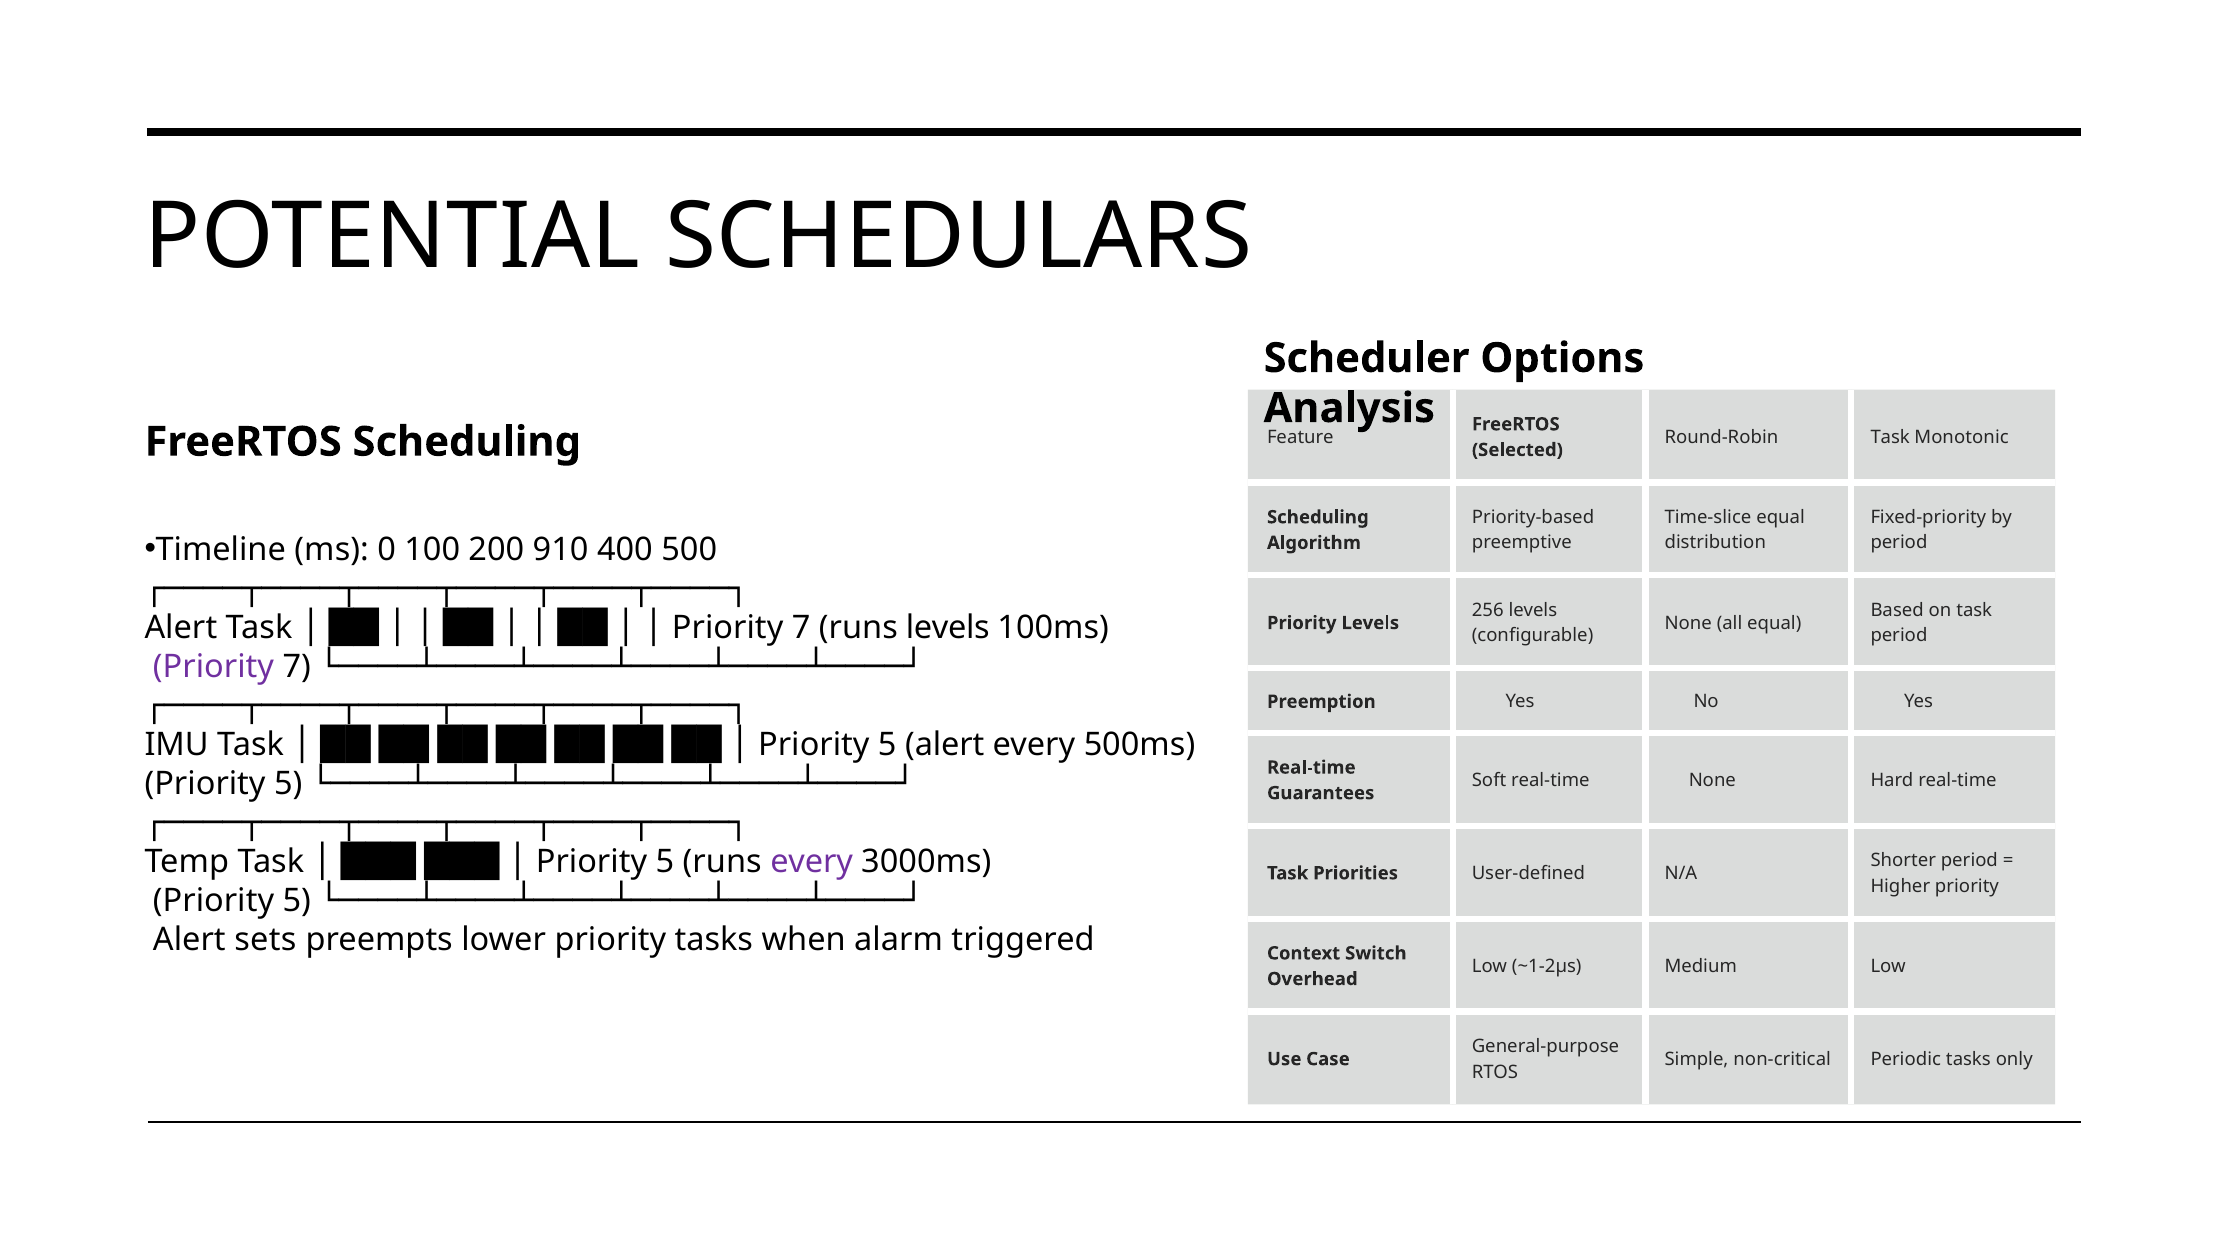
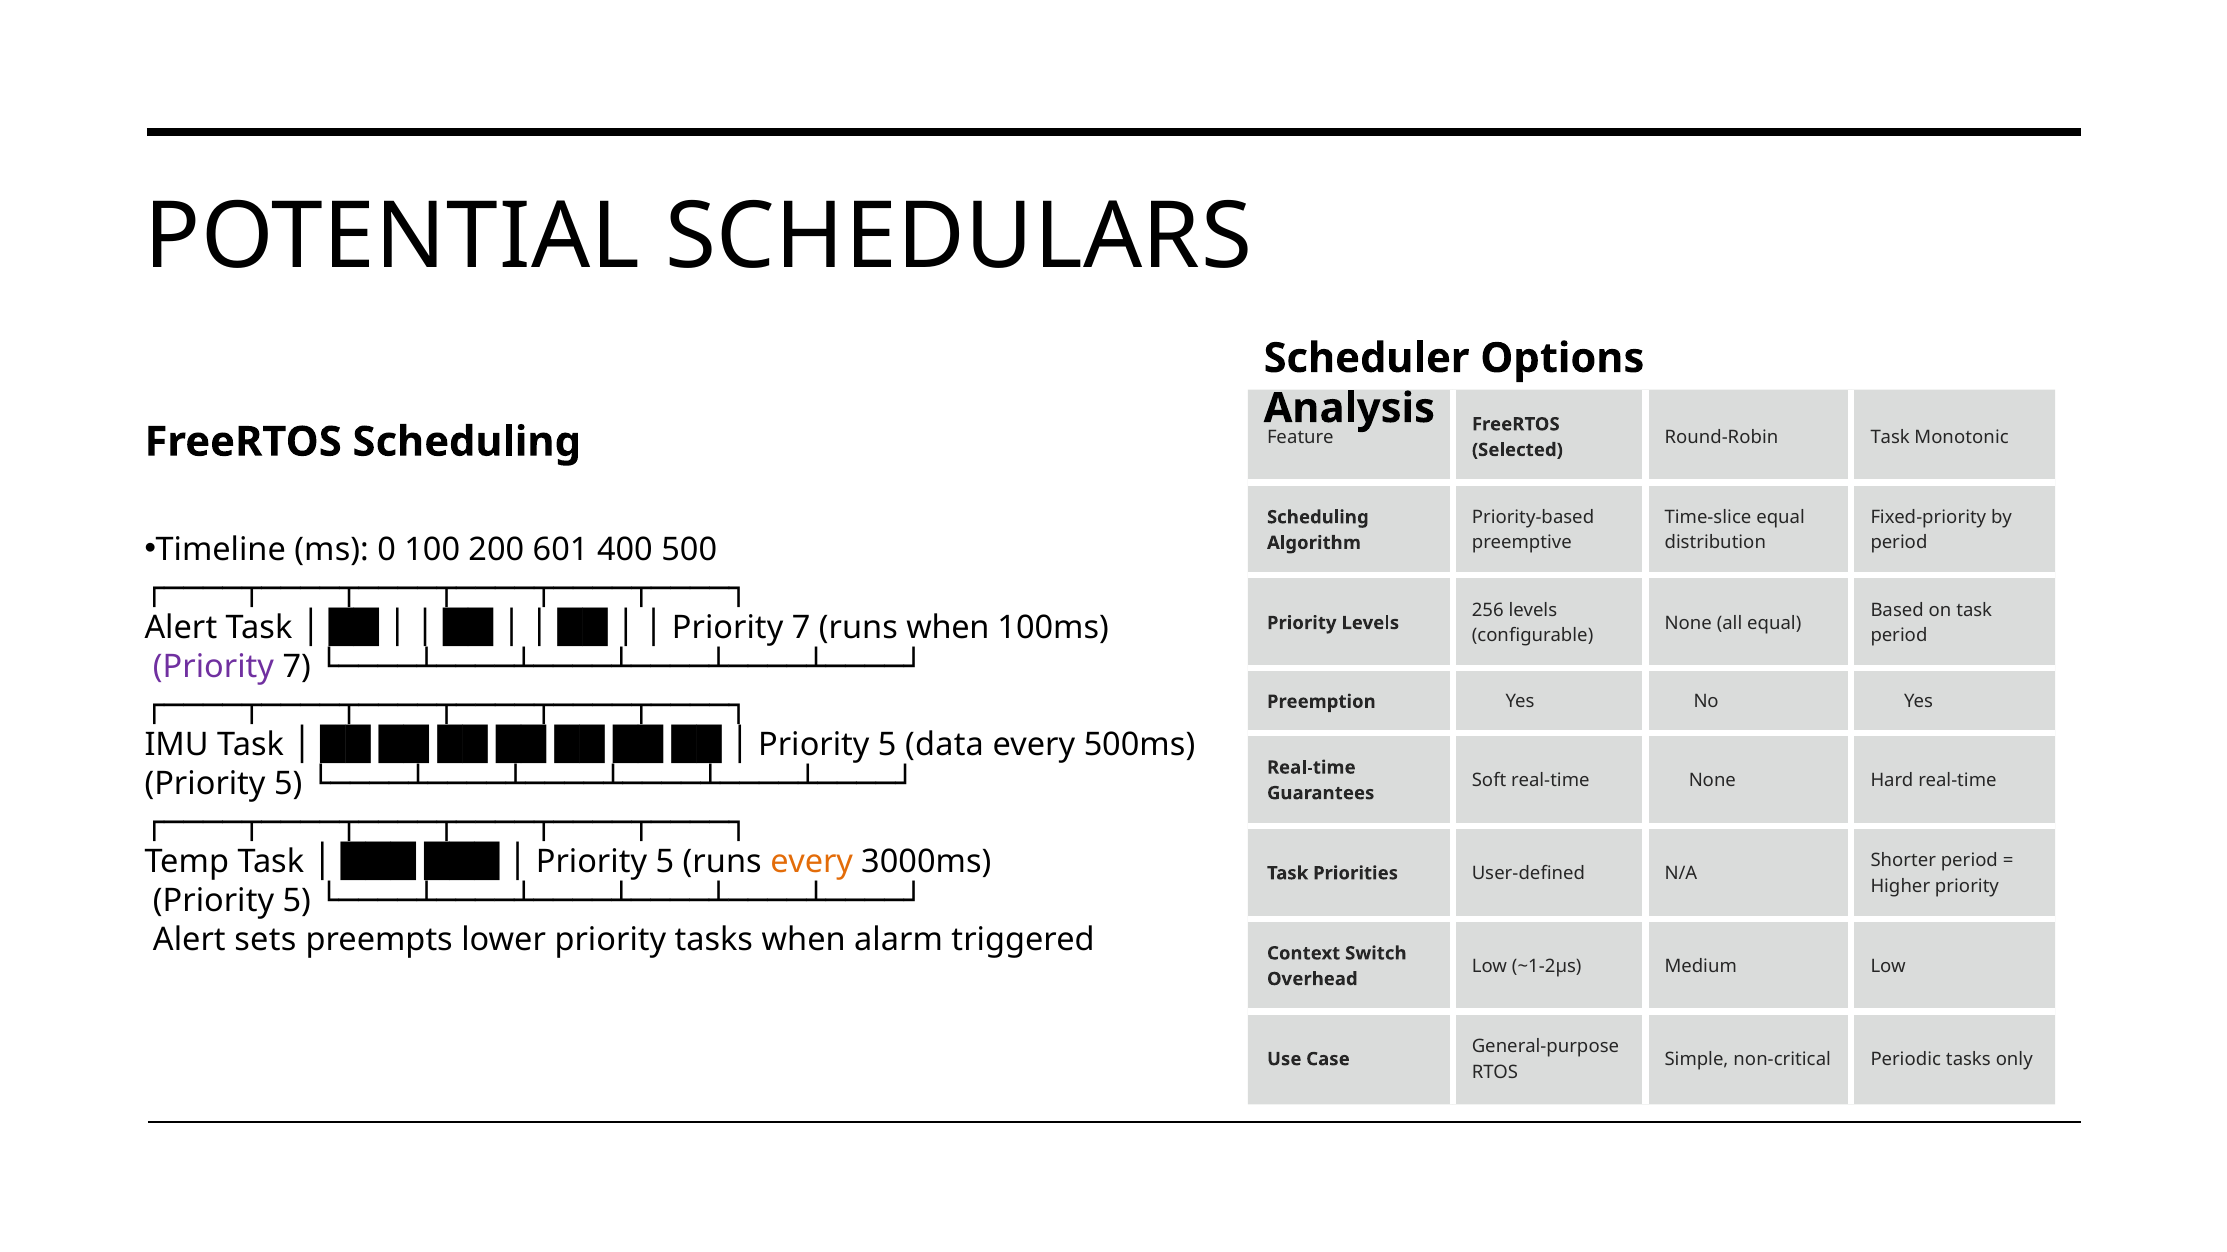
910: 910 -> 601 (561, 550)
runs levels: levels -> when (948, 628)
5 alert: alert -> data (945, 745)
every colour: purple -> orange (812, 863)
